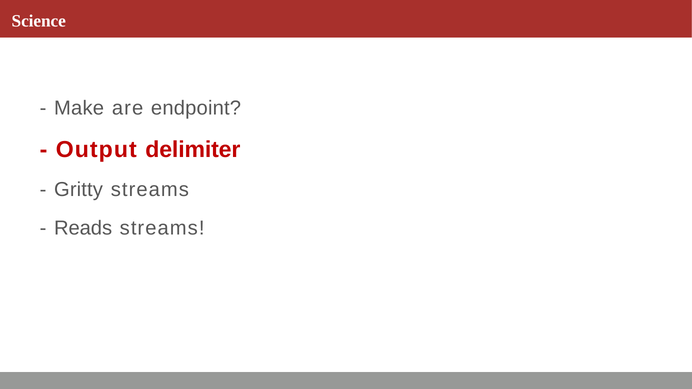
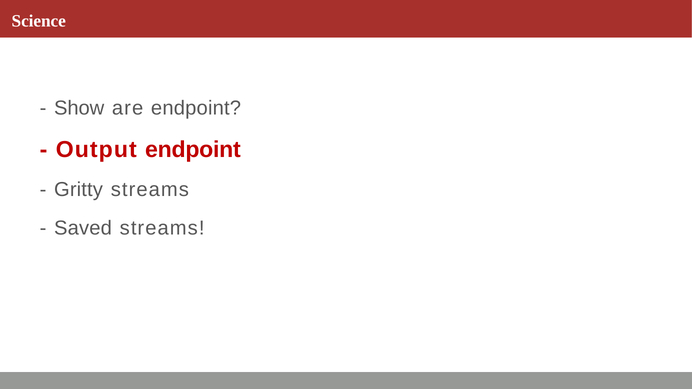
Make: Make -> Show (79, 108)
Output delimiter: delimiter -> endpoint (193, 150)
Reads: Reads -> Saved (83, 228)
